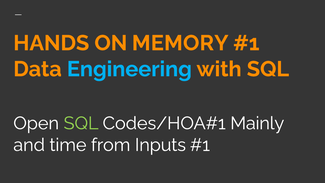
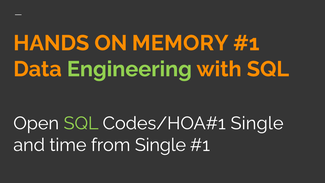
Engineering colour: light blue -> light green (129, 69)
Mainly: Mainly -> Single (257, 123)
from Inputs: Inputs -> Single (160, 145)
